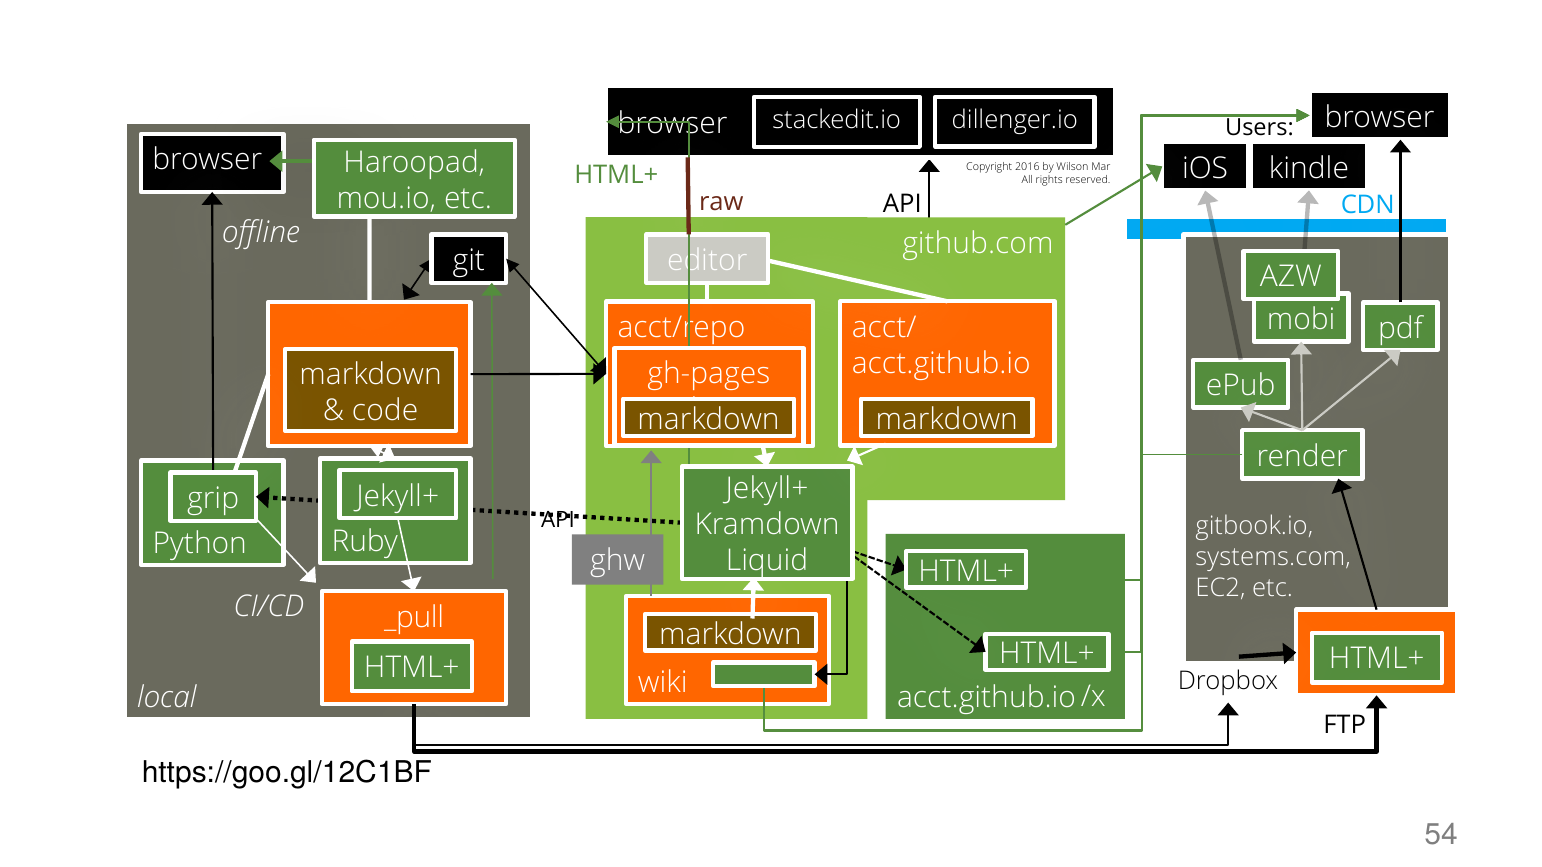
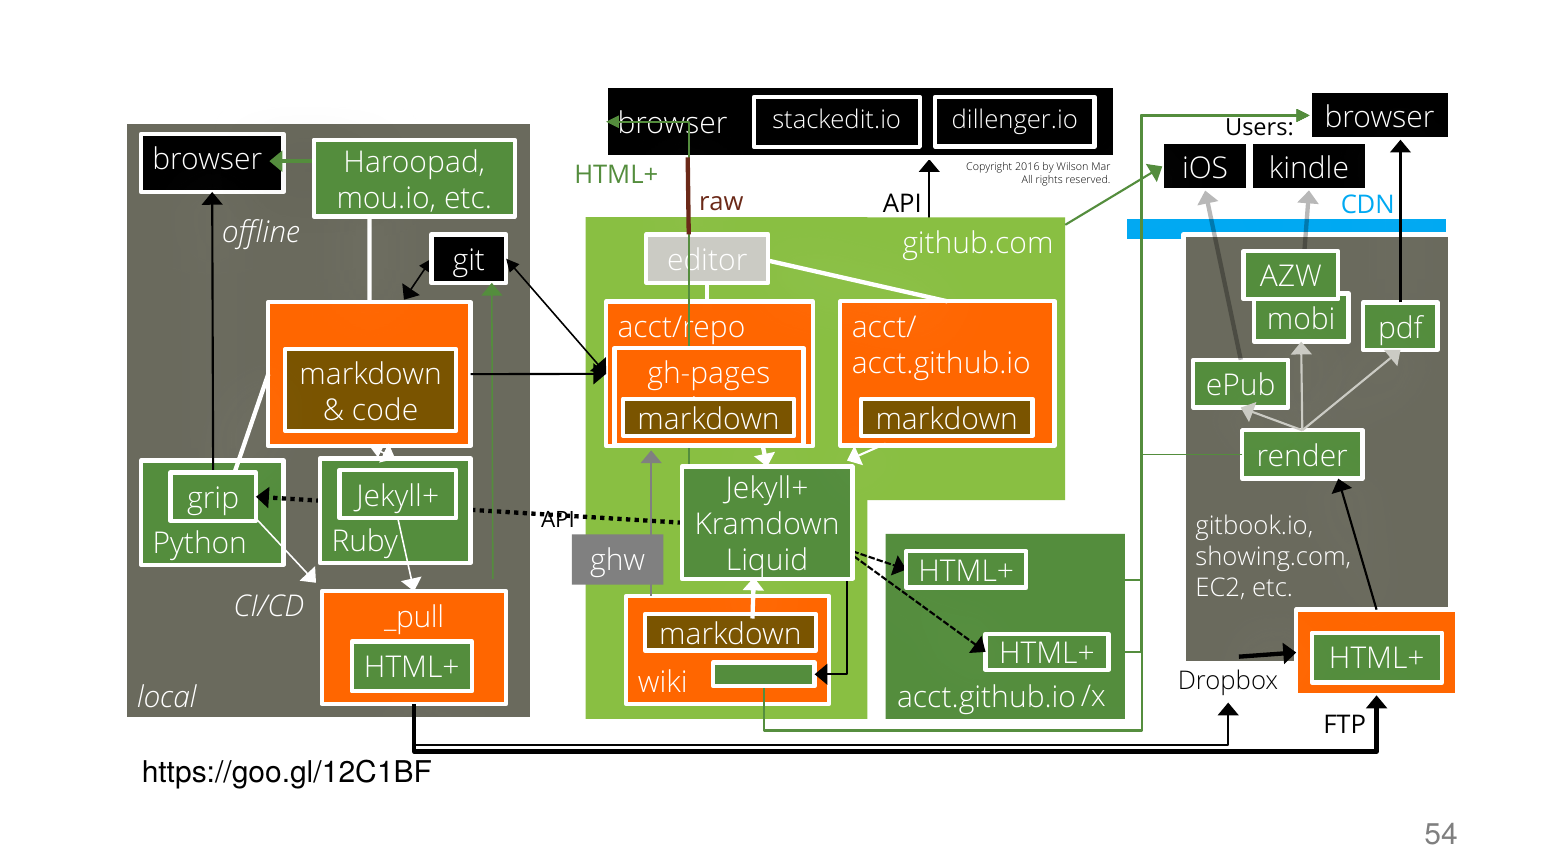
systems.com: systems.com -> showing.com (1273, 557)
